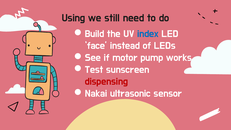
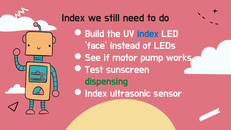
Using: Using -> Index (73, 18)
dispensing colour: red -> green (106, 81)
Nakai: Nakai -> Index (96, 93)
